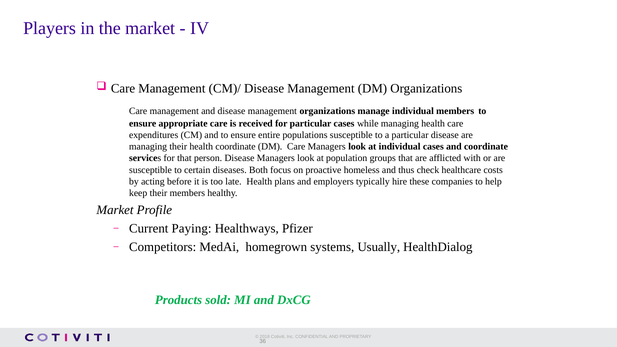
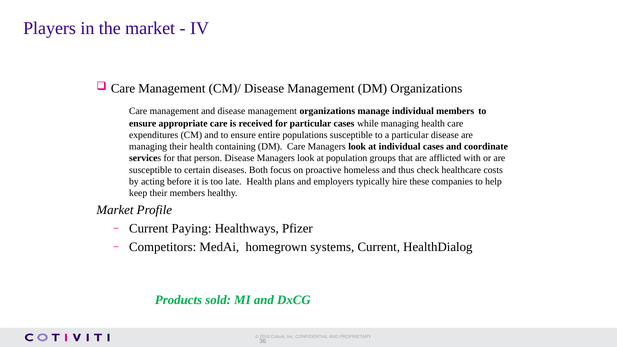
health coordinate: coordinate -> containing (236, 147)
systems Usually: Usually -> Current (379, 247)
